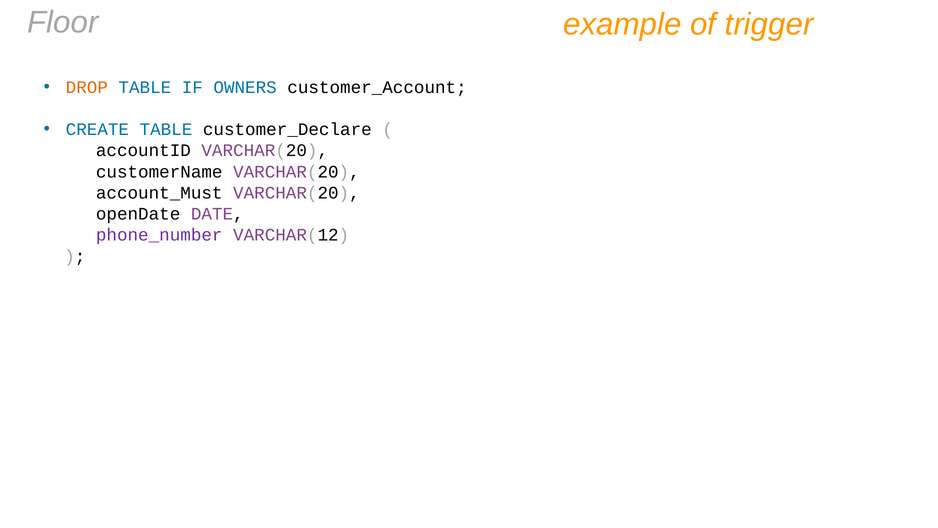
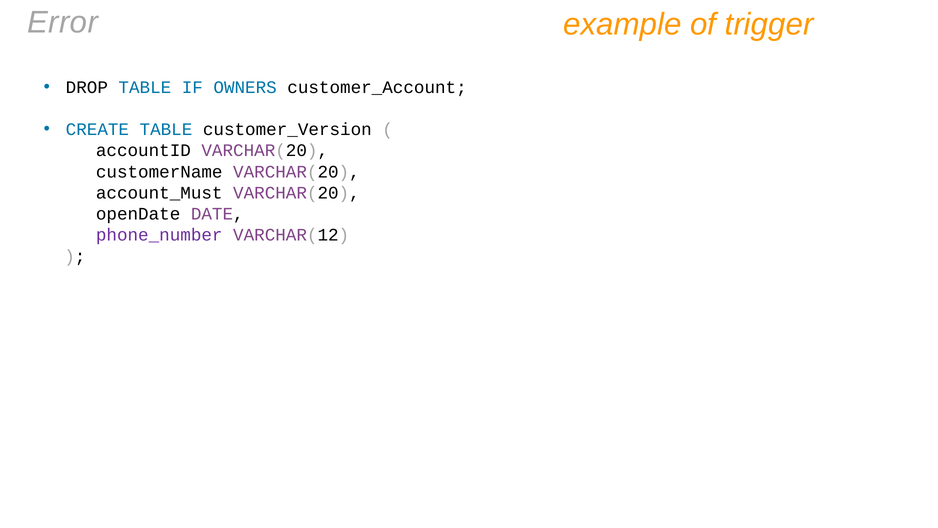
Floor: Floor -> Error (63, 22)
DROP colour: orange -> black (87, 87)
customer_Declare: customer_Declare -> customer_Version (287, 129)
